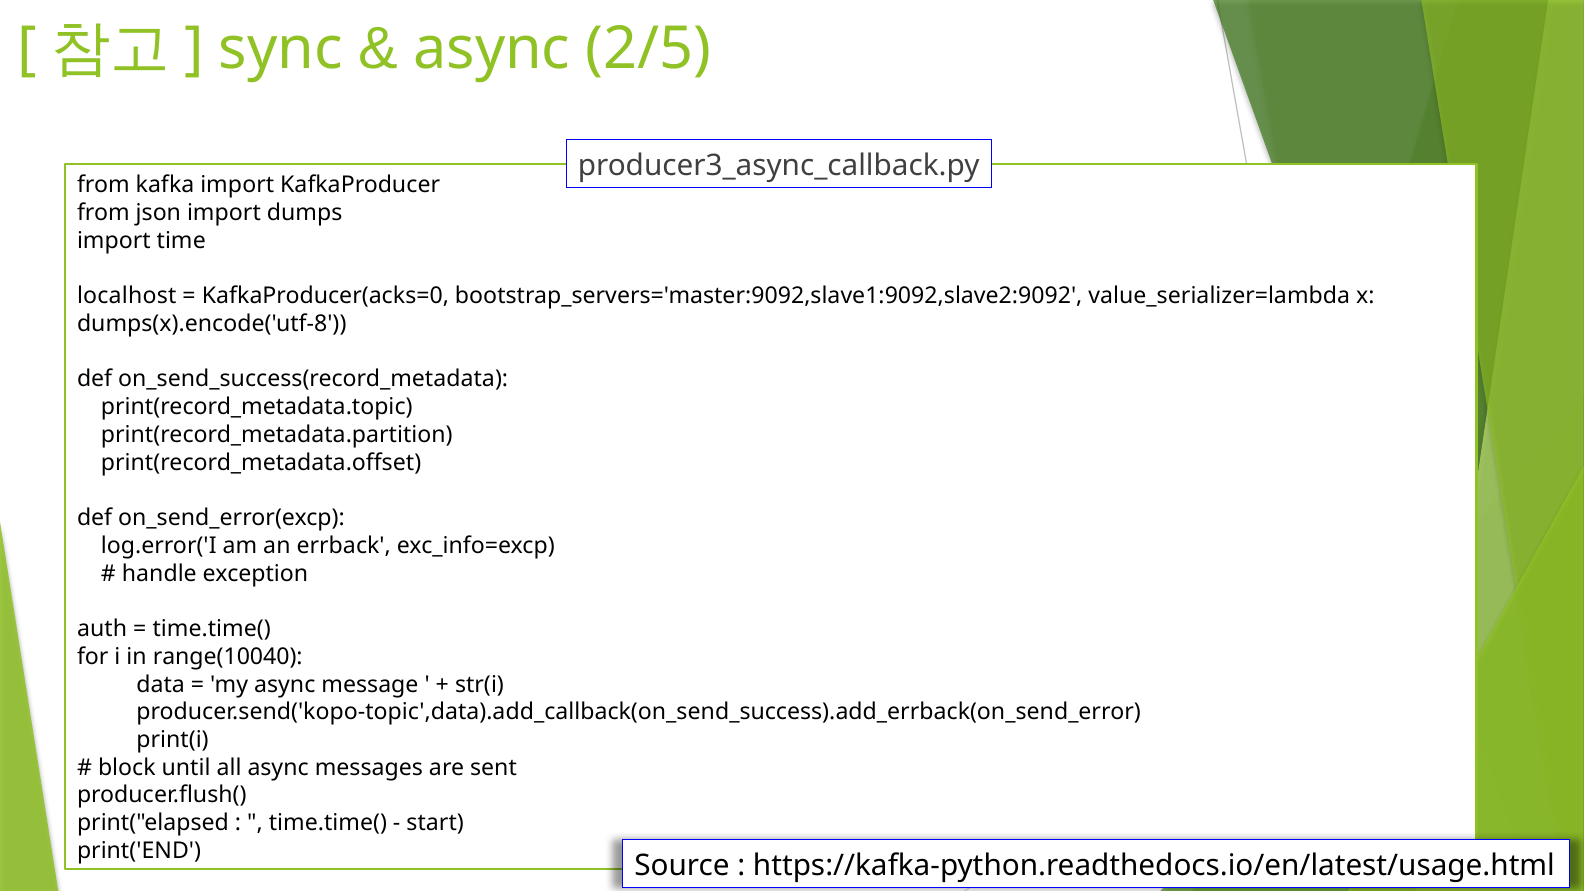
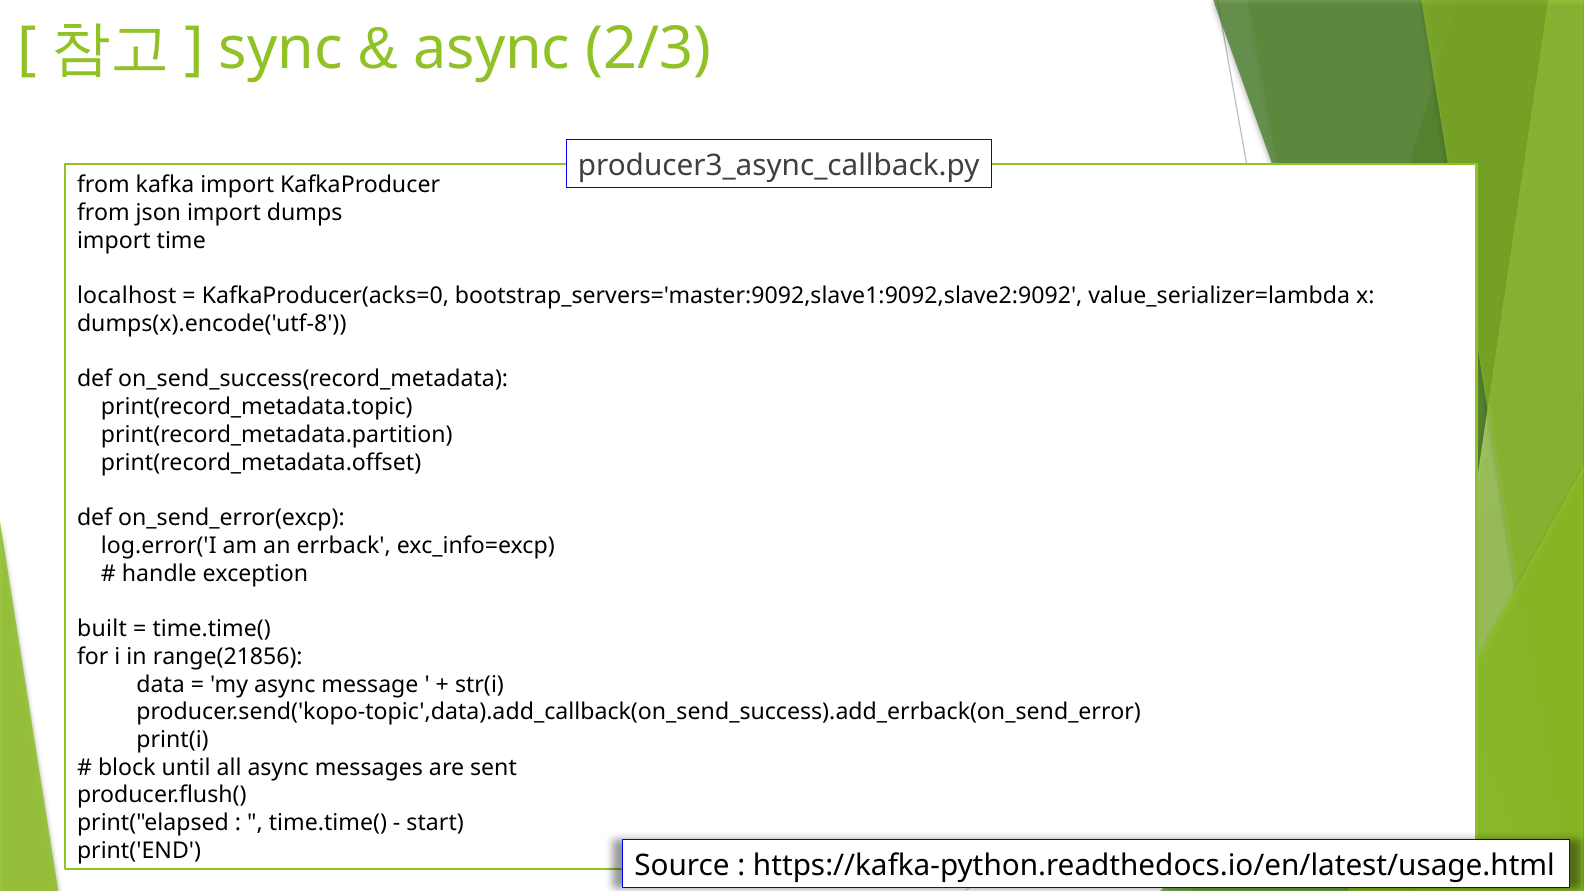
2/5: 2/5 -> 2/3 (649, 49)
auth: auth -> built (102, 629)
range(10040: range(10040 -> range(21856 (228, 657)
